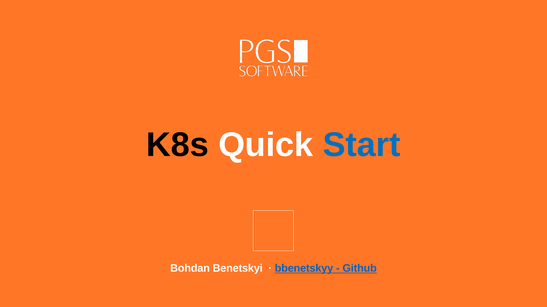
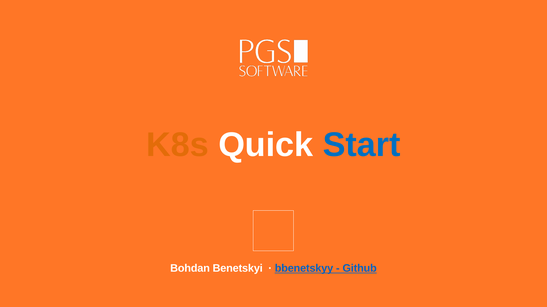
K8s colour: black -> orange (178, 145)
